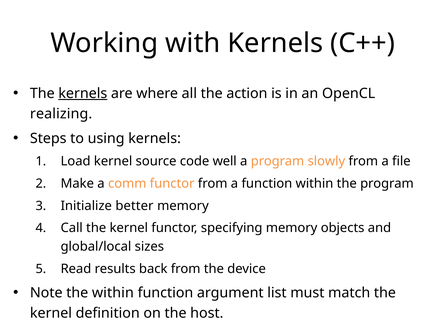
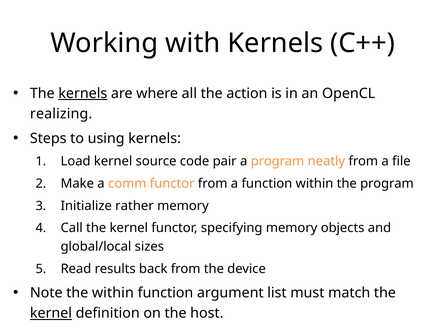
well: well -> pair (225, 161)
slowly: slowly -> neatly (326, 161)
better: better -> rather (134, 205)
kernel underline: none -> present (51, 313)
